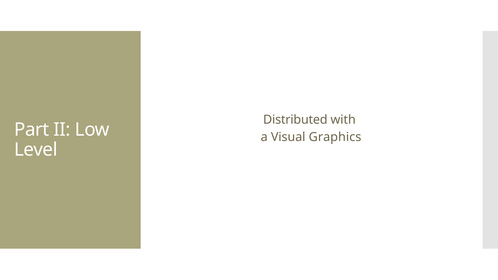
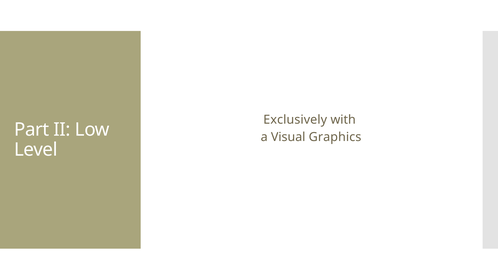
Distributed: Distributed -> Exclusively (295, 120)
